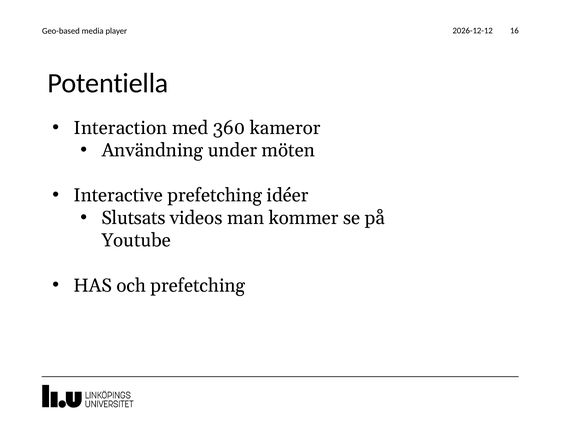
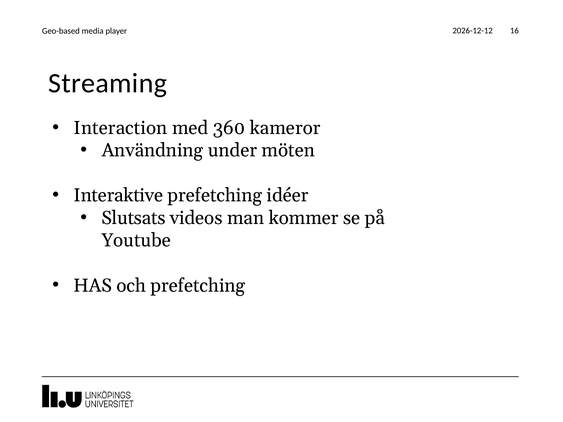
Potentiella: Potentiella -> Streaming (108, 83)
Interactive: Interactive -> Interaktive (118, 196)
